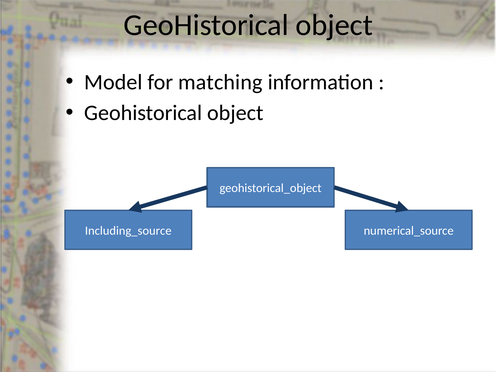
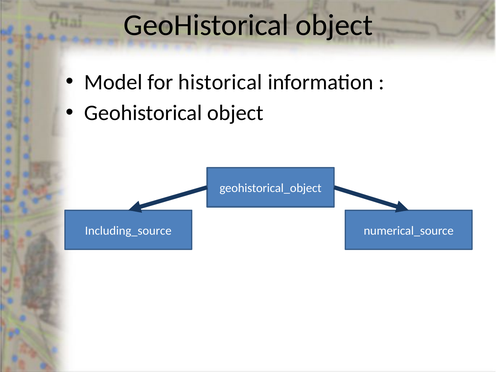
matching: matching -> historical (220, 82)
